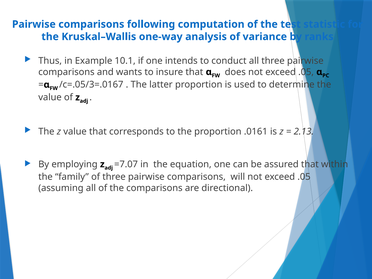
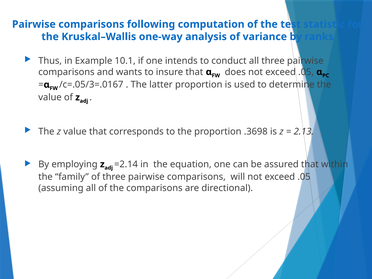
.0161: .0161 -> .3698 (256, 132)
=7.07: =7.07 -> =2.14 (126, 164)
